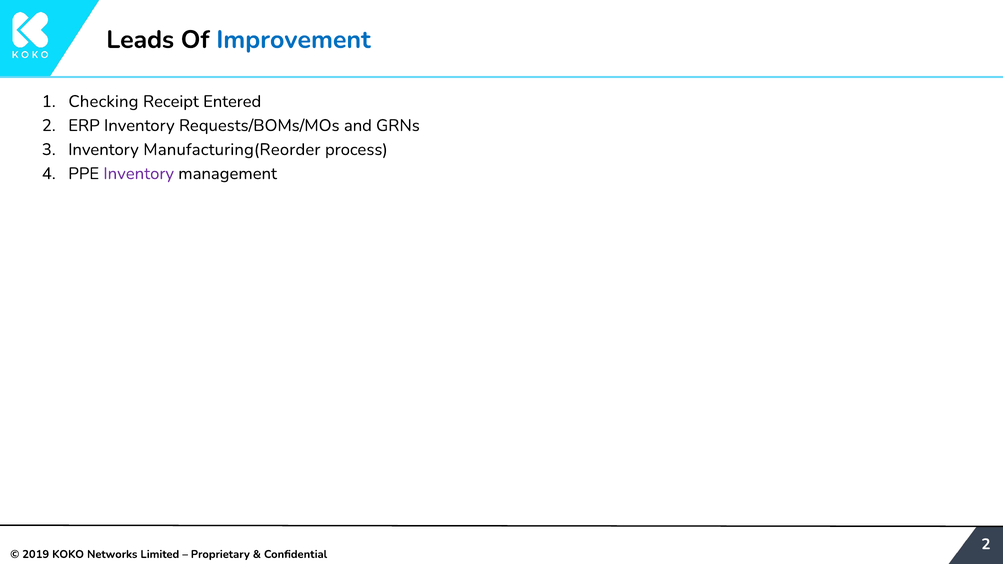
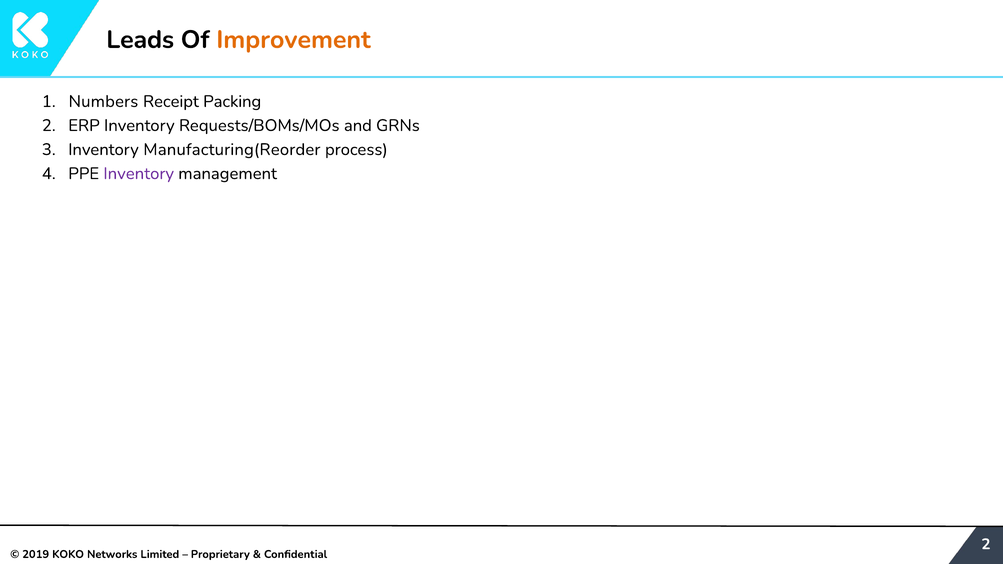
Improvement colour: blue -> orange (293, 40)
Checking: Checking -> Numbers (103, 101)
Entered: Entered -> Packing (232, 101)
